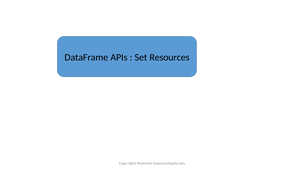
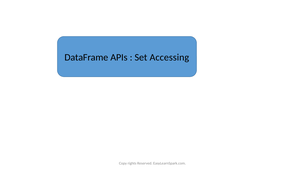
Resources: Resources -> Accessing (169, 57)
